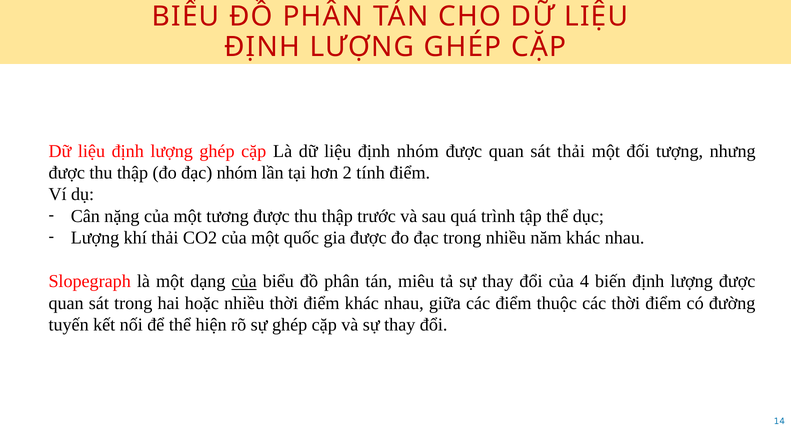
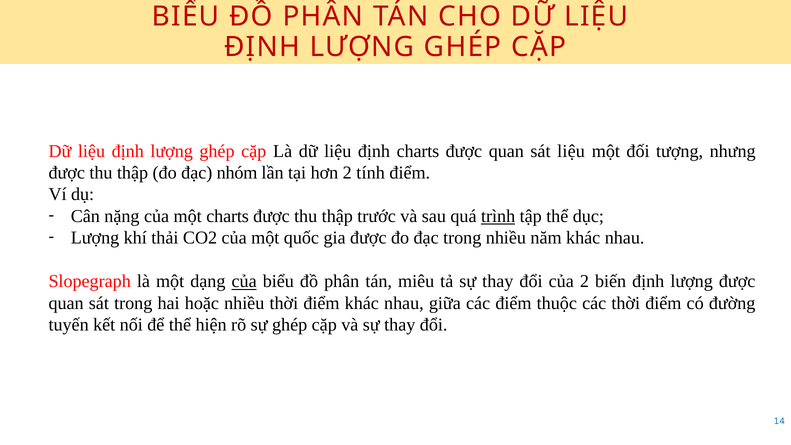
định nhóm: nhóm -> charts (418, 151)
sát thải: thải -> liệu (571, 151)
một tương: tương -> charts (228, 216)
trình underline: none -> present (498, 216)
của 4: 4 -> 2 (584, 281)
